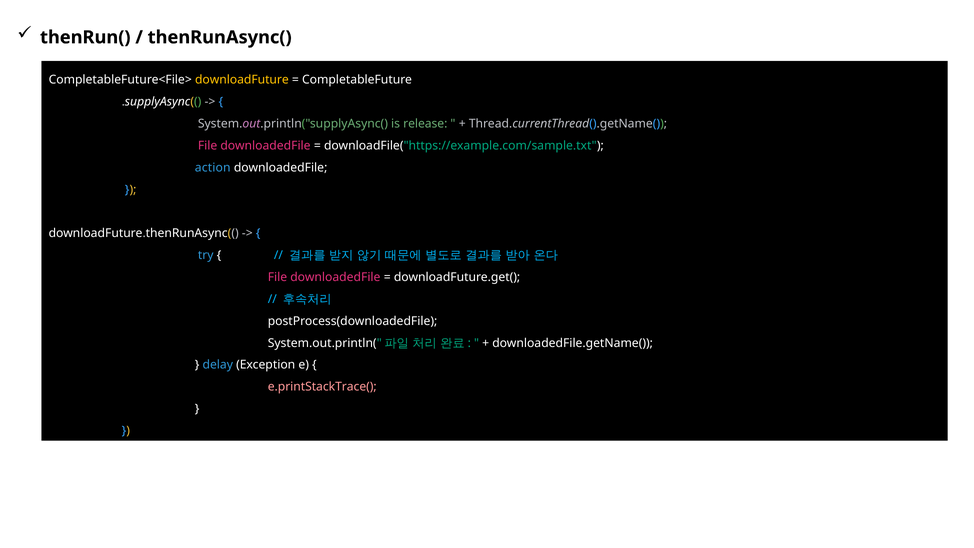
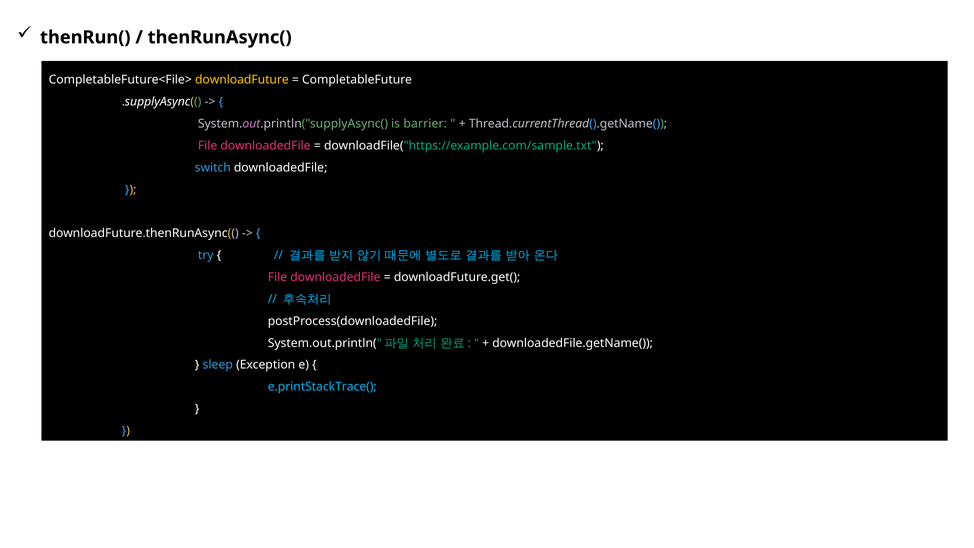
release: release -> barrier (425, 124)
action: action -> switch (213, 168)
delay: delay -> sleep (218, 365)
e.printStackTrace( colour: pink -> light blue (322, 387)
